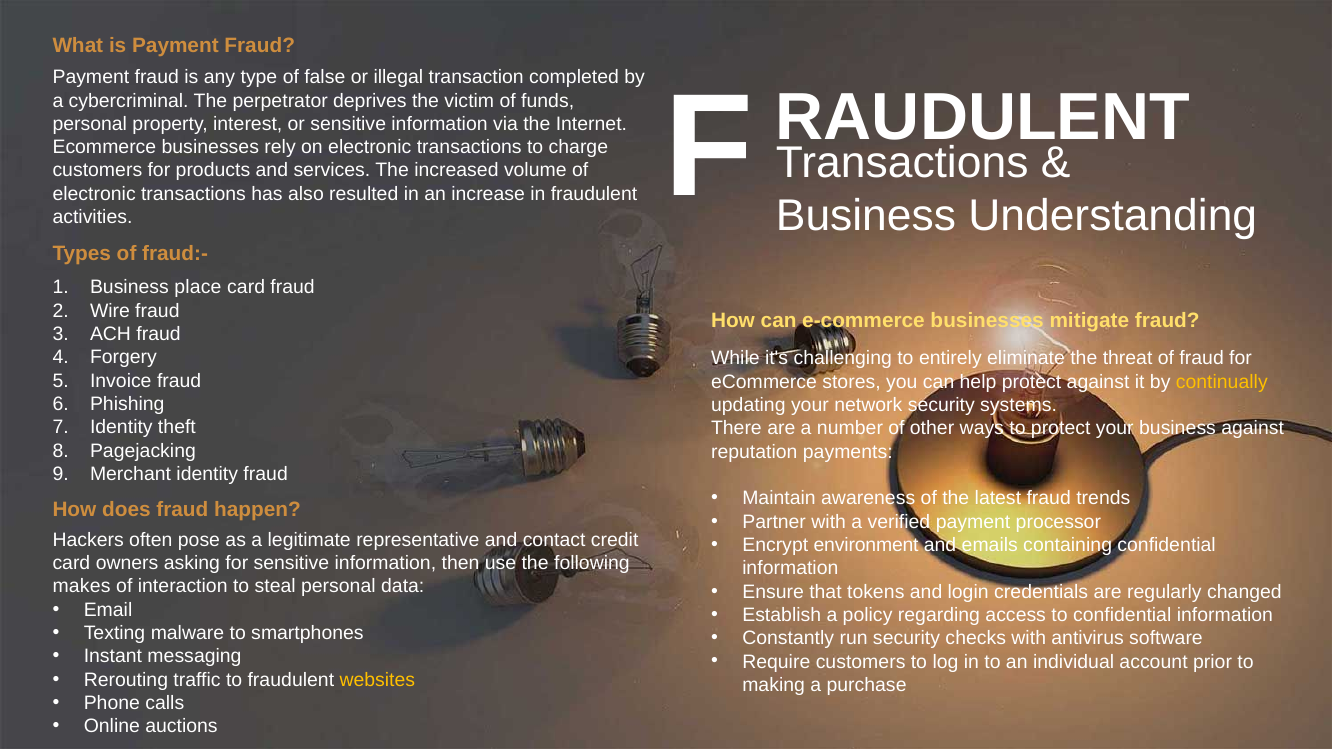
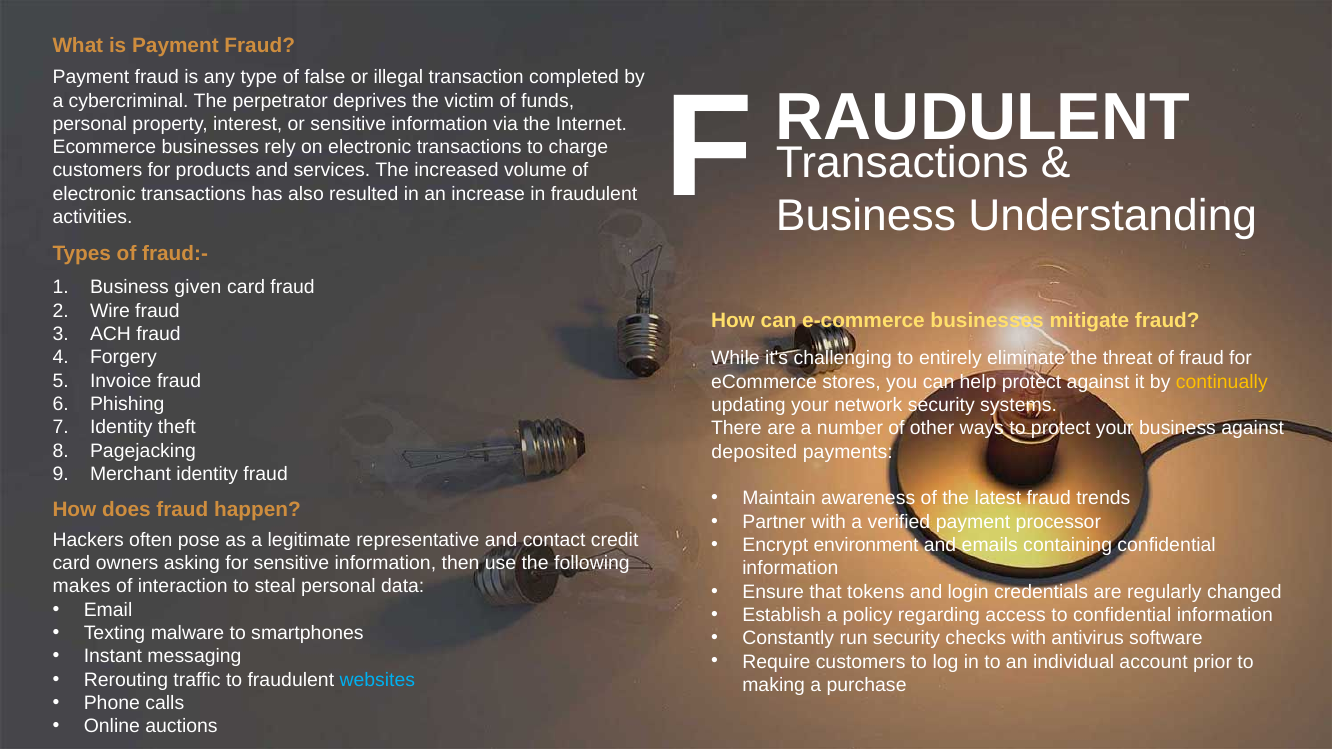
place: place -> given (198, 288)
reputation: reputation -> deposited (754, 452)
websites colour: yellow -> light blue (377, 680)
